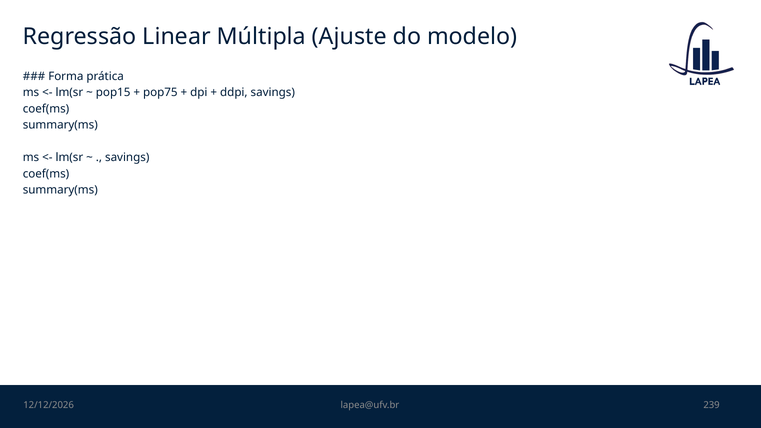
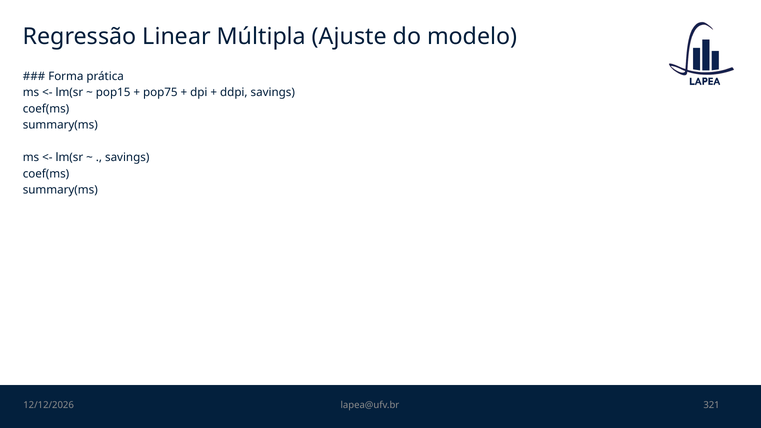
239: 239 -> 321 (712, 405)
